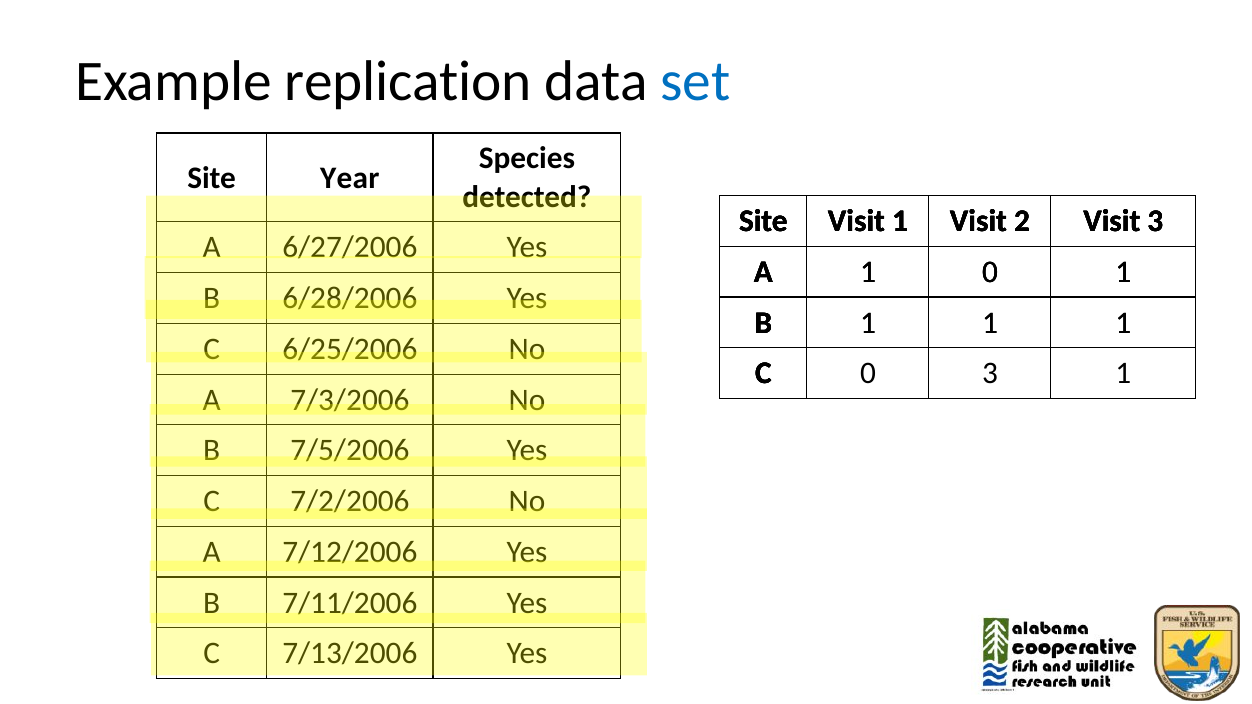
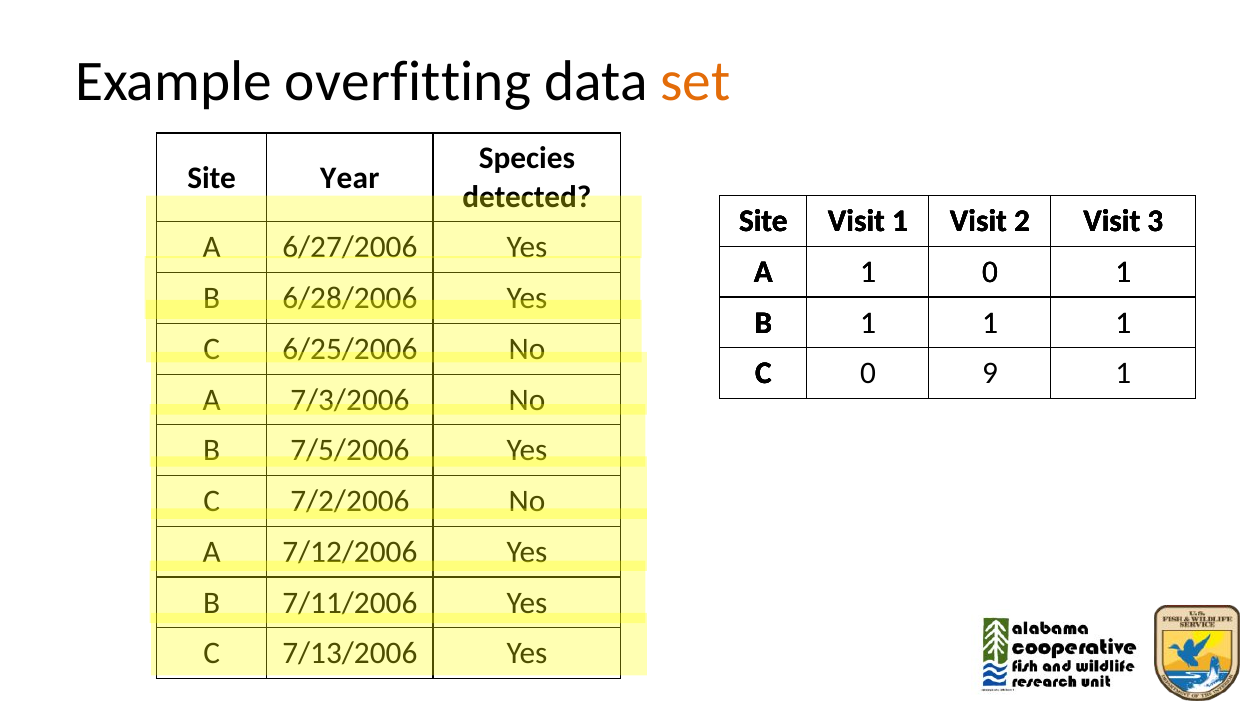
replication: replication -> overfitting (408, 82)
set colour: blue -> orange (696, 82)
0 3: 3 -> 9 (990, 374)
